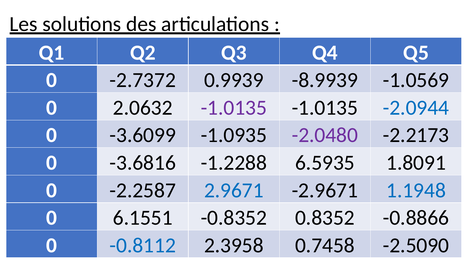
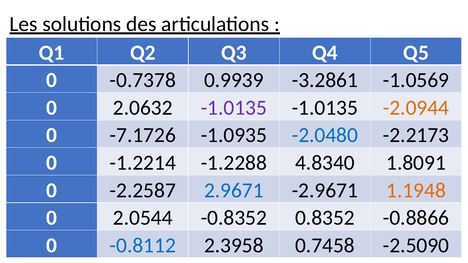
-2.7372: -2.7372 -> -0.7378 (143, 80)
-8.9939: -8.9939 -> -3.2861 (325, 80)
-2.0944 colour: blue -> orange (416, 108)
-3.6099: -3.6099 -> -7.1726 (143, 135)
-2.0480 colour: purple -> blue (325, 135)
-3.6816: -3.6816 -> -1.2214 (143, 163)
6.5935: 6.5935 -> 4.8340 (325, 163)
1.1948 colour: blue -> orange (416, 190)
6.1551: 6.1551 -> 2.0544 (143, 218)
